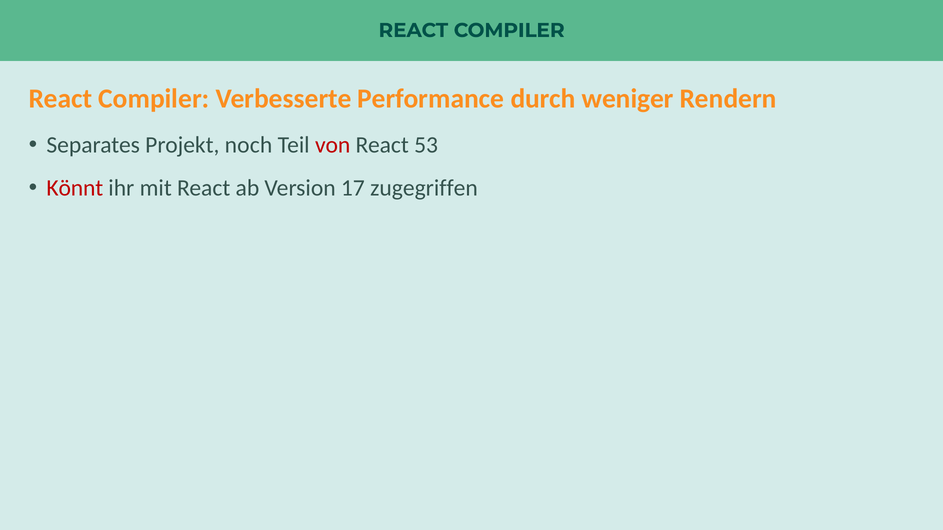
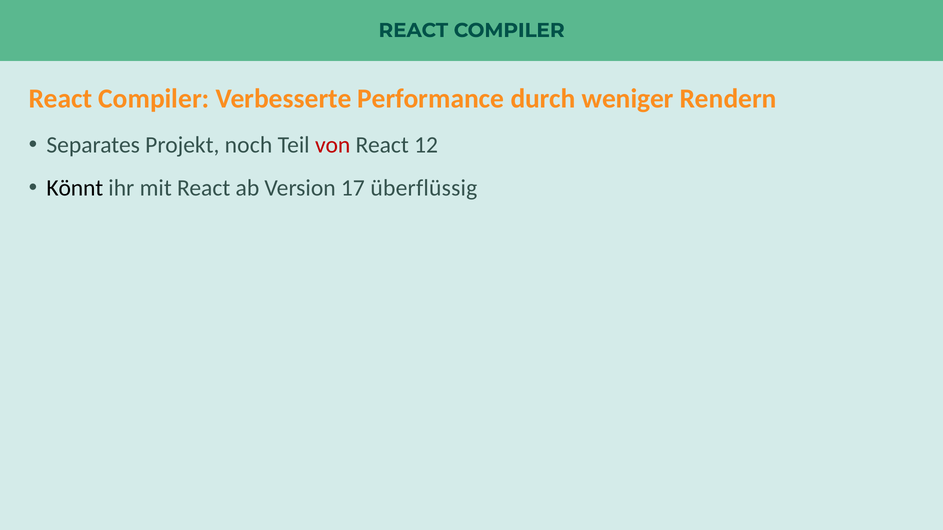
53: 53 -> 12 (426, 145)
Könnt colour: red -> black (75, 188)
zugegriffen: zugegriffen -> überflüssig (424, 188)
